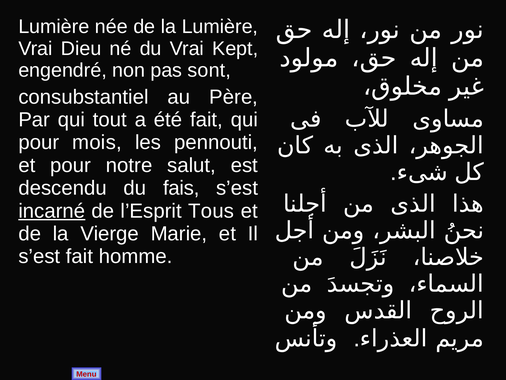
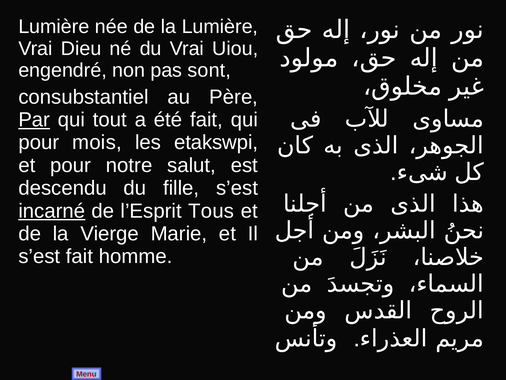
Kept: Kept -> Uiou (235, 48)
Par underline: none -> present (34, 120)
pennouti: pennouti -> etakswpi (216, 142)
fais: fais -> fille (181, 188)
